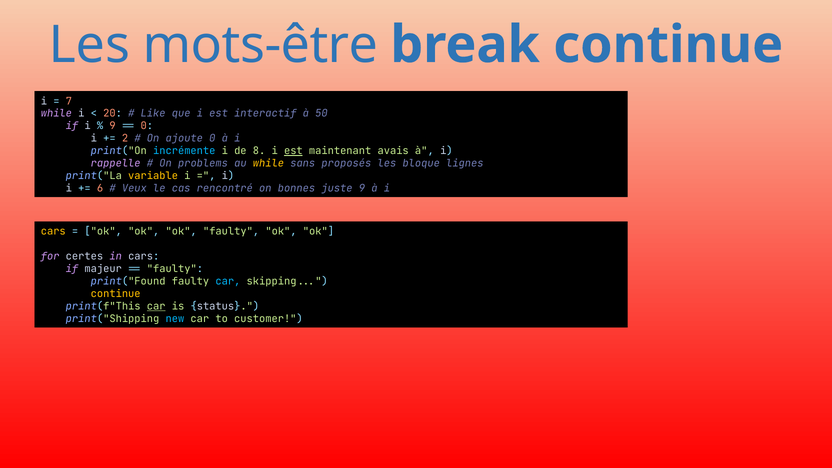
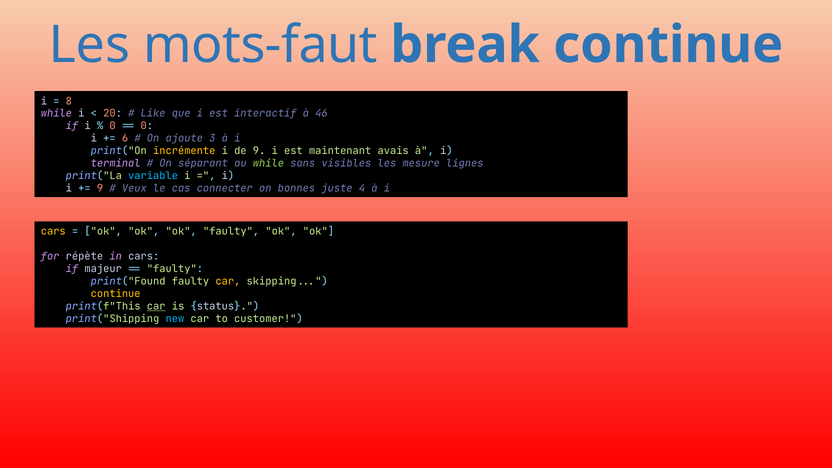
mots-être: mots-être -> mots-faut (260, 45)
7: 7 -> 8 (69, 101)
50: 50 -> 46 (321, 114)
9: 9 -> 0 (113, 126)
2: 2 -> 6 (125, 139)
ajoute 0: 0 -> 3 (212, 139)
incrémente colour: light blue -> yellow (184, 151)
de 8: 8 -> 9 (259, 151)
est underline: present -> none (293, 151)
rappelle: rappelle -> terminal (116, 163)
problems: problems -> séparant (203, 163)
while colour: yellow -> light green (268, 163)
proposés: proposés -> visibles (346, 163)
bloque: bloque -> mesure (421, 163)
variable colour: yellow -> light blue (153, 176)
6: 6 -> 9 (100, 188)
rencontré: rencontré -> connecter (225, 188)
juste 9: 9 -> 4 (362, 188)
certes: certes -> répète (84, 256)
car colour: light blue -> yellow (228, 281)
